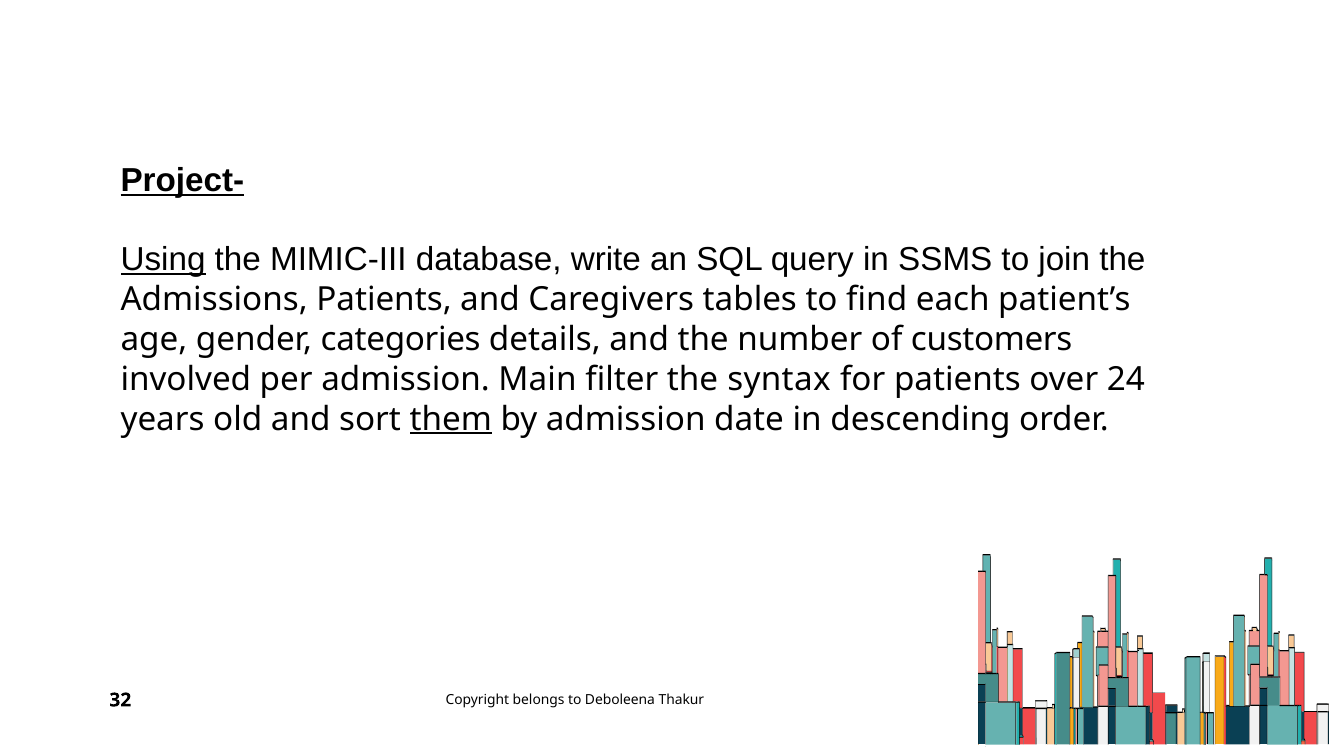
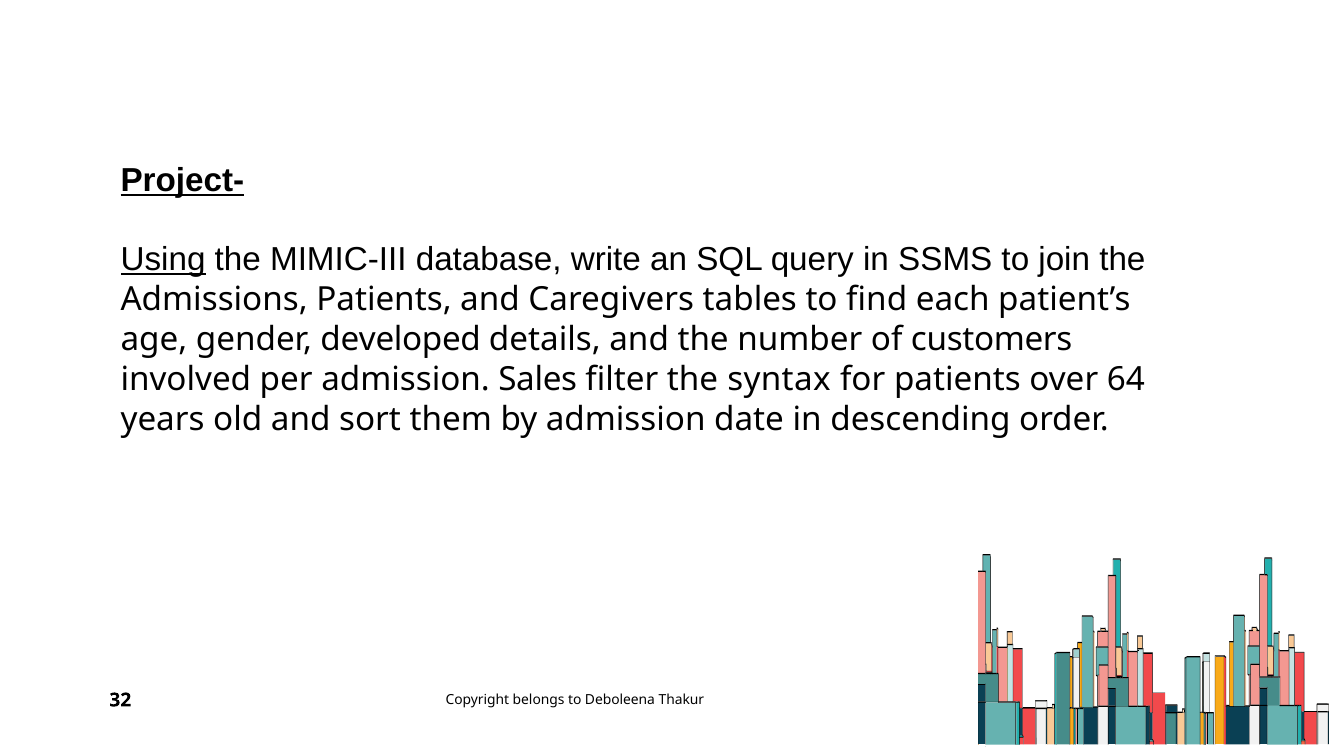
categories: categories -> developed (401, 340)
Main: Main -> Sales (538, 380)
24: 24 -> 64 (1126, 380)
them underline: present -> none (451, 420)
